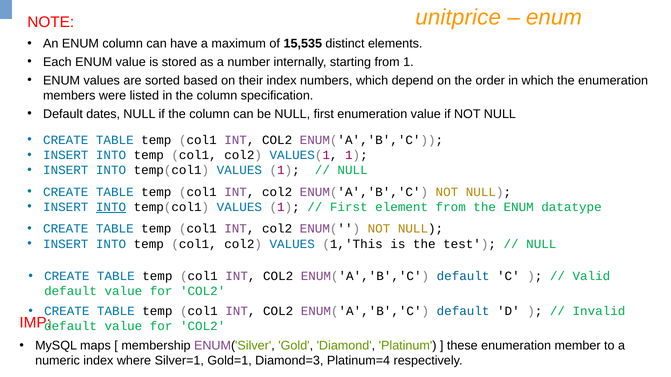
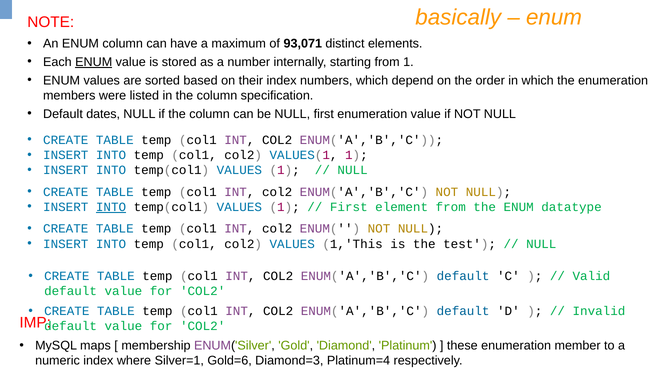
unitprice: unitprice -> basically (458, 17)
15,535: 15,535 -> 93,071 (303, 44)
ENUM underline: none -> present (94, 62)
Gold=1: Gold=1 -> Gold=6 (230, 361)
